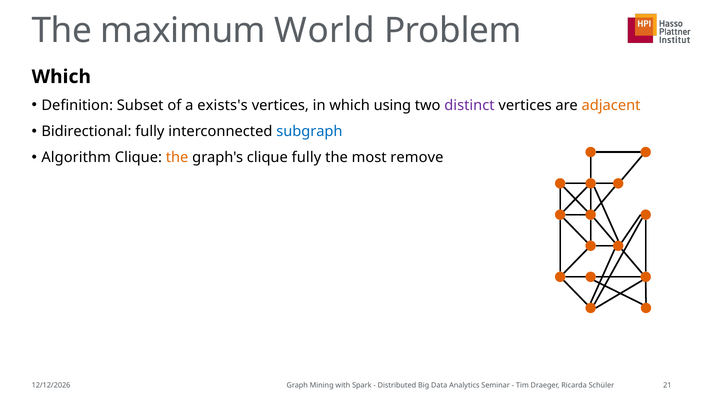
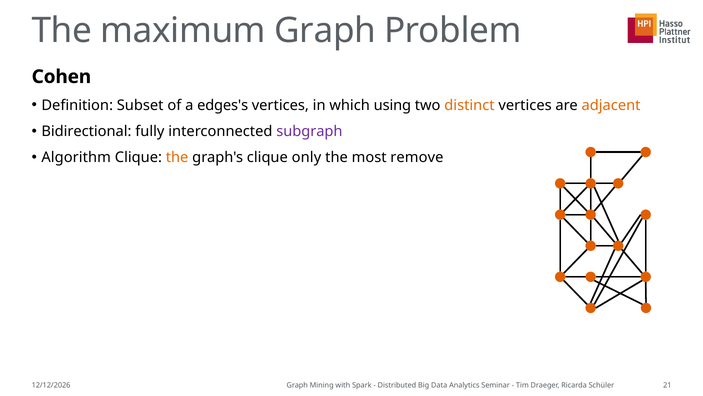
maximum World: World -> Graph (325, 31)
Which: Which -> Cohen (61, 77)
exists's: exists's -> edges's (223, 105)
distinct colour: purple -> orange (469, 105)
subgraph colour: blue -> purple (309, 131)
clique fully: fully -> only (306, 157)
